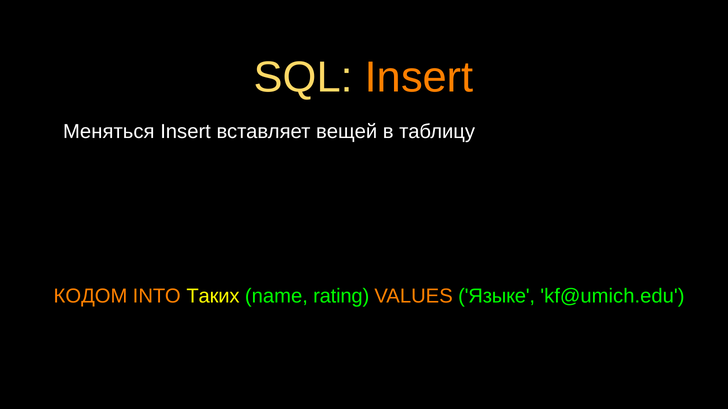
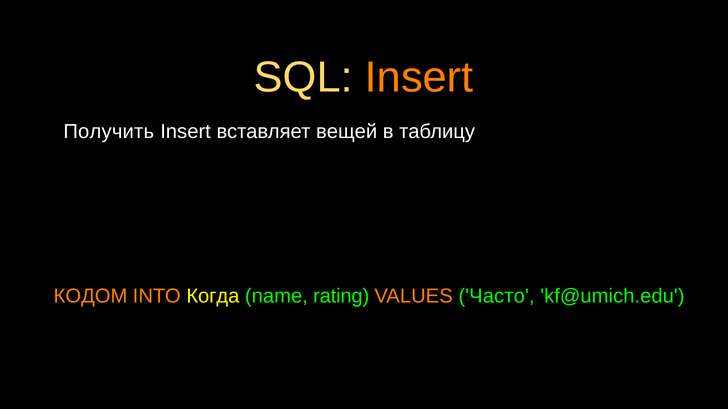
Меняться: Меняться -> Получить (109, 132)
Таких: Таких -> Когда (213, 296)
Языке: Языке -> Часто (496, 296)
